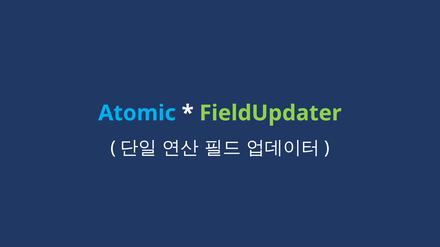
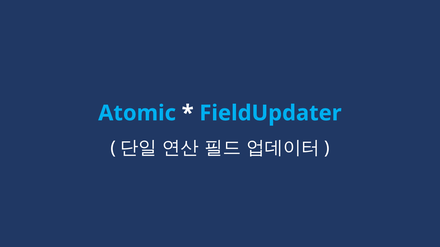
FieldUpdater colour: light green -> light blue (270, 113)
